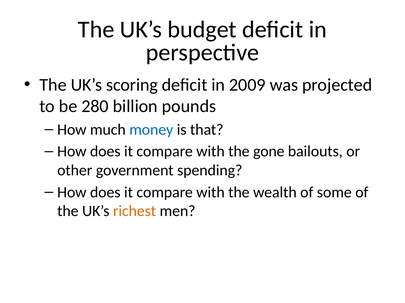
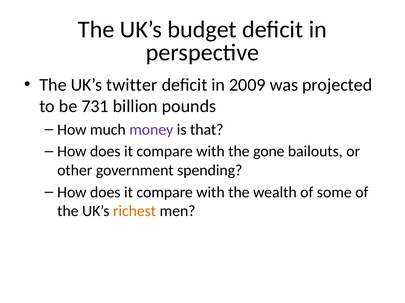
scoring: scoring -> twitter (132, 85)
280: 280 -> 731 (95, 107)
money colour: blue -> purple (151, 130)
